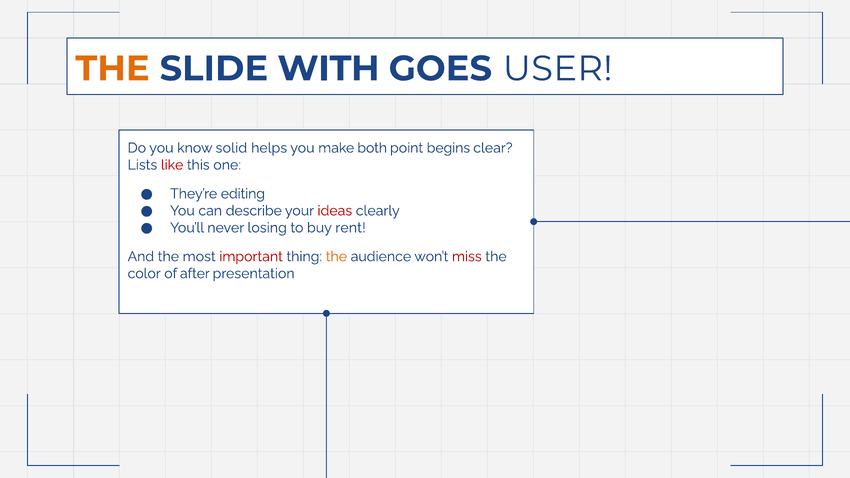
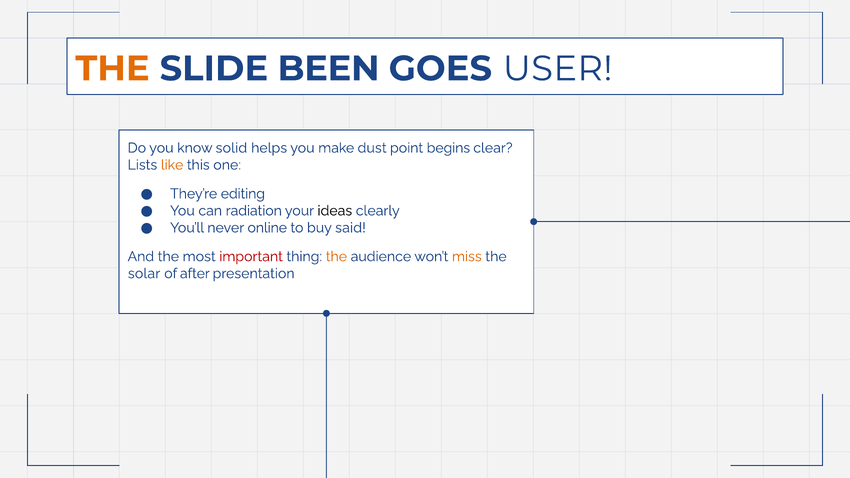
WITH: WITH -> BEEN (329, 69)
both: both -> dust (372, 148)
like colour: red -> orange (172, 165)
describe: describe -> radiation (254, 211)
ideas colour: red -> black (335, 211)
losing: losing -> online (267, 228)
rent: rent -> said (350, 228)
miss colour: red -> orange (467, 257)
color: color -> solar (144, 274)
